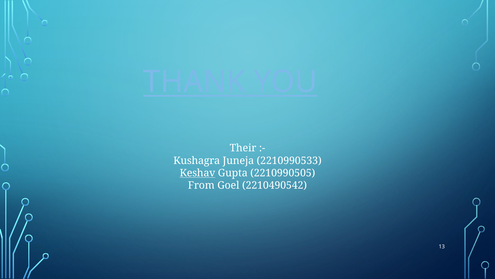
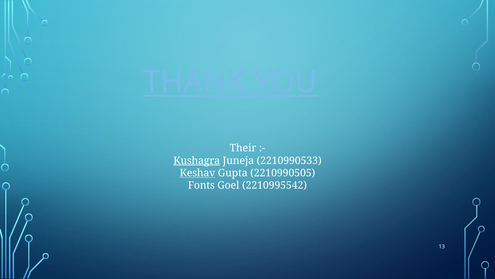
Kushagra underline: none -> present (197, 160)
From: From -> Fonts (201, 185)
2210490542: 2210490542 -> 2210995542 (275, 185)
